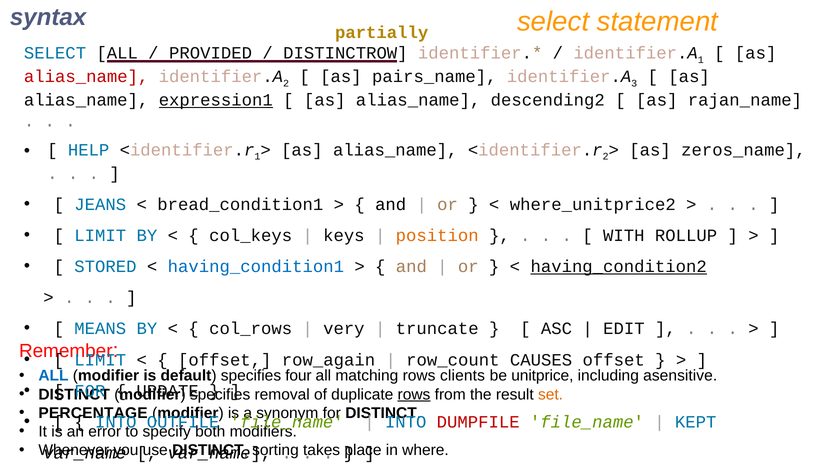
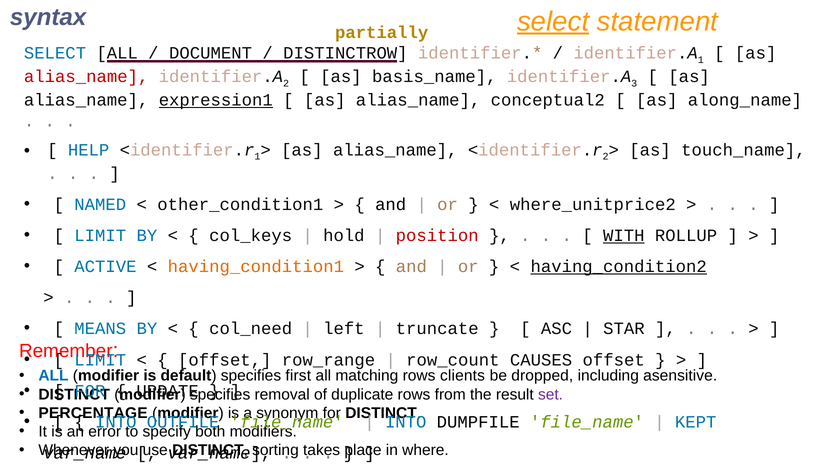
select underline: none -> present (553, 22)
PROVIDED: PROVIDED -> DOCUMENT (211, 53)
pairs_name: pairs_name -> basis_name (434, 77)
descending2: descending2 -> conceptual2 (548, 100)
rajan_name: rajan_name -> along_name (745, 100)
zeros_name: zeros_name -> touch_name (743, 150)
JEANS: JEANS -> NAMED (100, 204)
bread_condition1: bread_condition1 -> other_condition1 (240, 204)
keys: keys -> hold (344, 235)
position colour: orange -> red (437, 235)
WITH underline: none -> present (624, 235)
STORED: STORED -> ACTIVE (105, 266)
having_condition1 colour: blue -> orange (256, 266)
col_rows: col_rows -> col_need (251, 329)
very: very -> left (344, 329)
EDIT: EDIT -> STAR (624, 329)
row_again: row_again -> row_range (328, 360)
four: four -> first (298, 376)
unitprice: unitprice -> dropped (542, 376)
rows underline: present -> none (414, 394)
set colour: orange -> purple (551, 394)
DUMPFILE colour: red -> black (478, 422)
